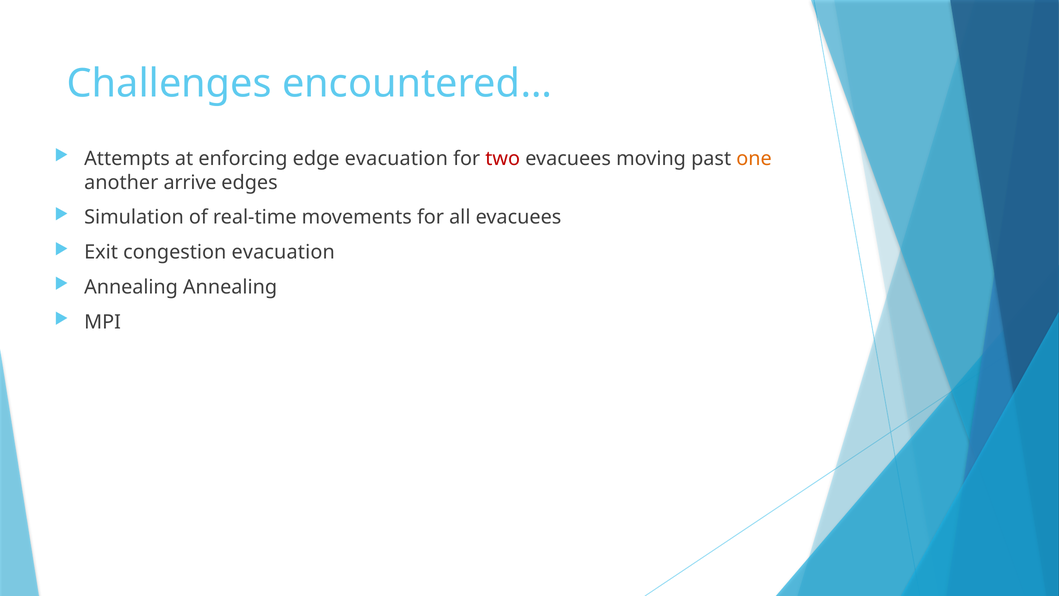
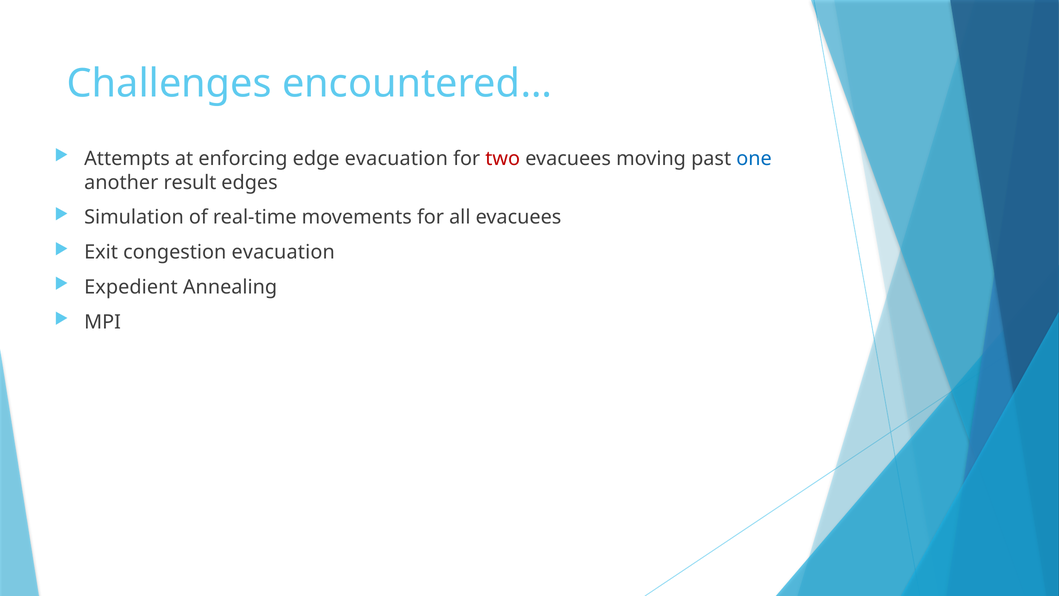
one colour: orange -> blue (754, 159)
arrive: arrive -> result (190, 182)
Annealing: Annealing -> Expedient (131, 287)
